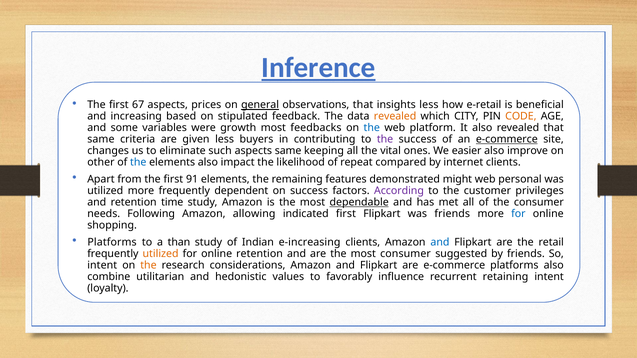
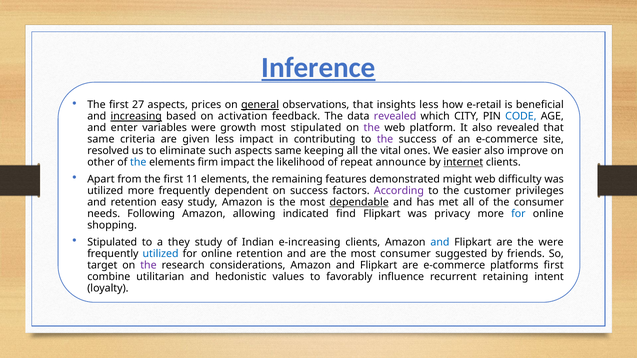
67: 67 -> 27 (138, 105)
increasing underline: none -> present (136, 116)
stipulated: stipulated -> activation (243, 116)
revealed colour: orange -> purple (395, 116)
CODE colour: orange -> blue (521, 116)
some: some -> enter (124, 128)
most feedbacks: feedbacks -> stipulated (316, 128)
the colour: blue -> purple (372, 128)
less buyers: buyers -> impact (256, 139)
e-commerce underline: present -> none (507, 139)
changes: changes -> resolved (108, 151)
elements also: also -> firm (208, 162)
compared: compared -> announce (401, 162)
internet underline: none -> present (463, 162)
91: 91 -> 11 (192, 179)
personal: personal -> difficulty (520, 179)
time: time -> easy (172, 202)
indicated first: first -> find (346, 214)
was friends: friends -> privacy (452, 214)
Platforms: Platforms -> Stipulated (112, 242)
than: than -> they (179, 242)
the retail: retail -> were (551, 242)
utilized colour: orange -> blue (161, 254)
intent: intent -> target (102, 265)
the colour: orange -> purple (148, 265)
platforms also: also -> first (554, 265)
